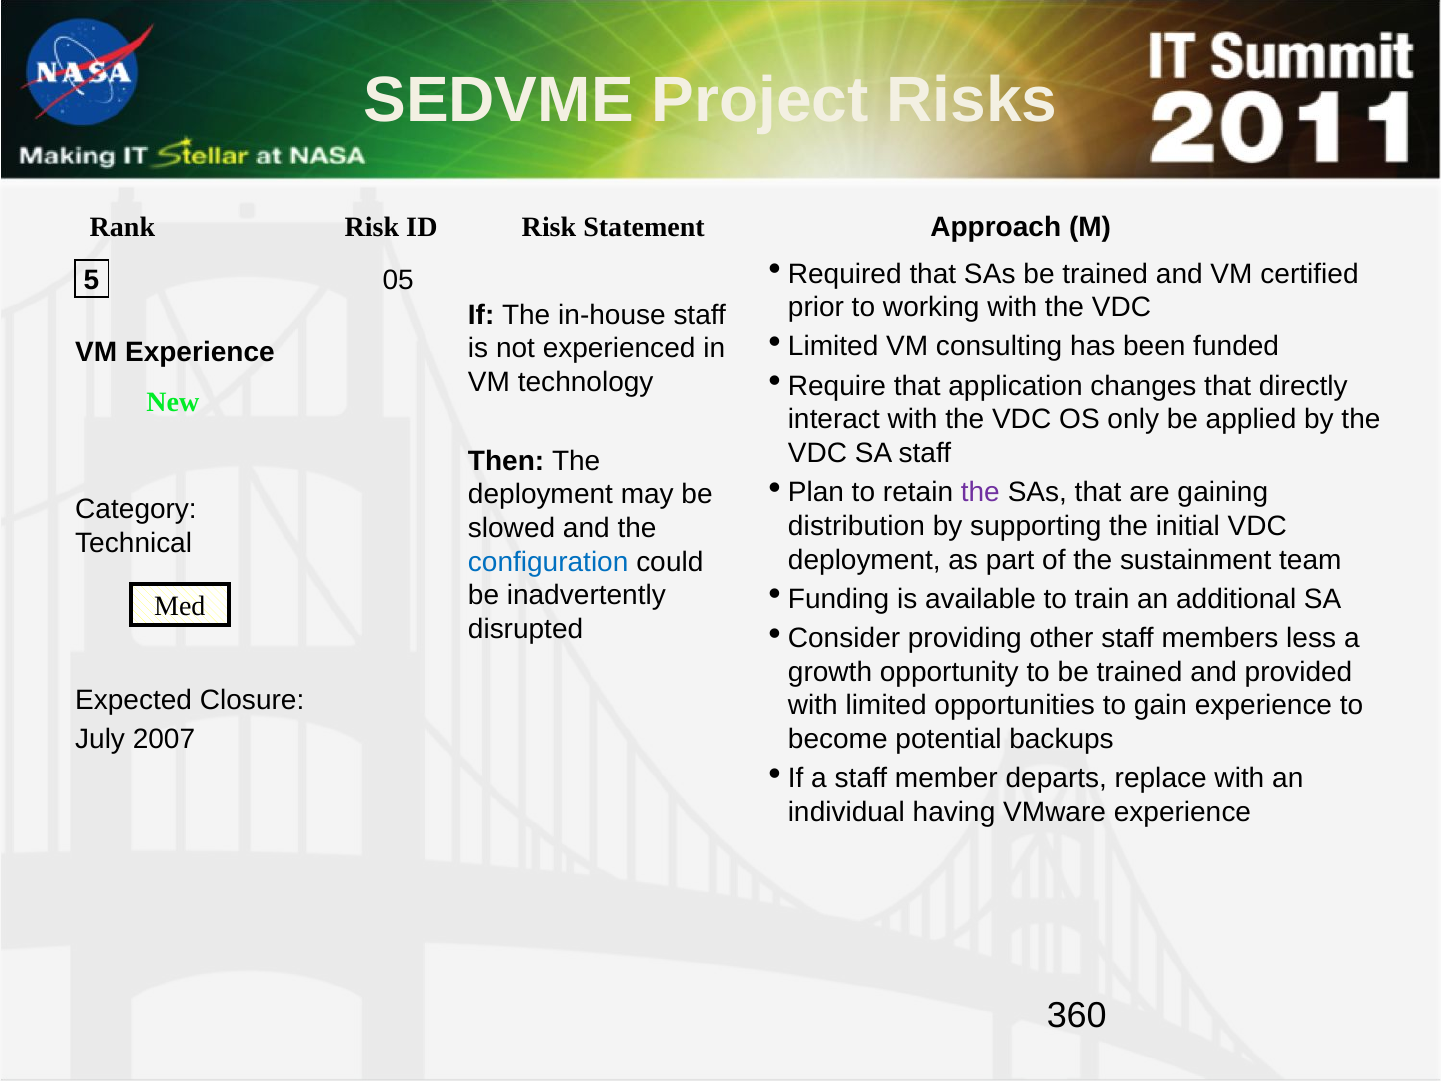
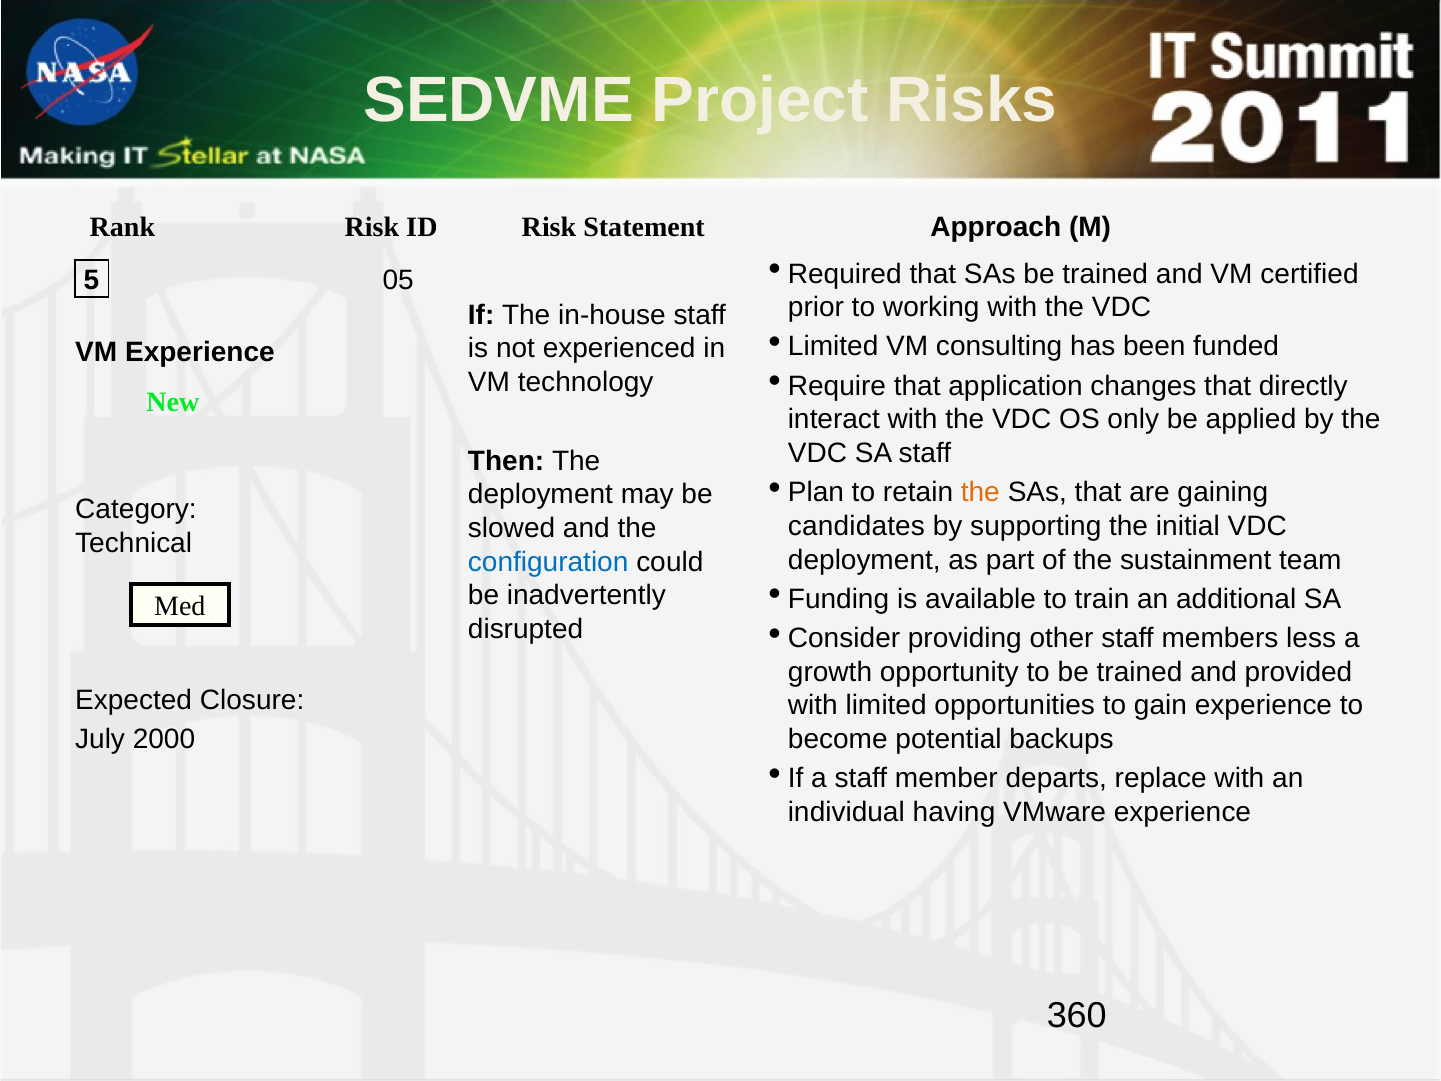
the colour: purple -> orange (980, 492)
distribution: distribution -> candidates (856, 526)
2007: 2007 -> 2000 (164, 739)
